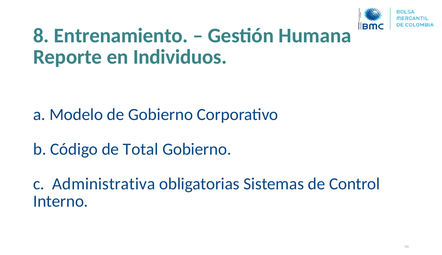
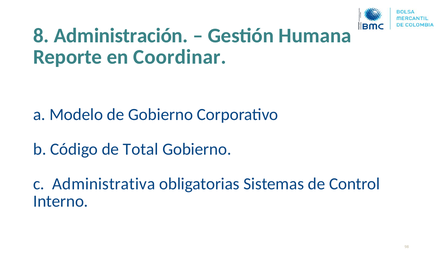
Entrenamiento: Entrenamiento -> Administración (121, 36)
Individuos: Individuos -> Coordinar (180, 57)
